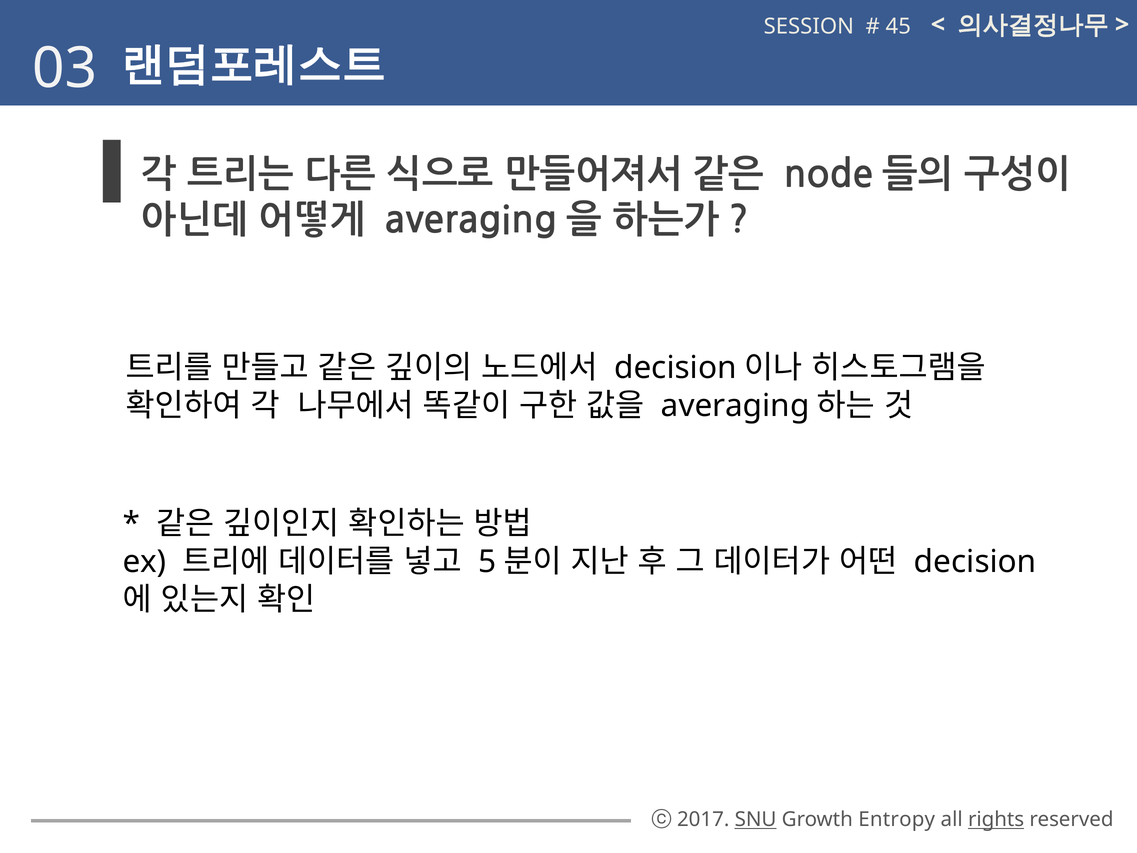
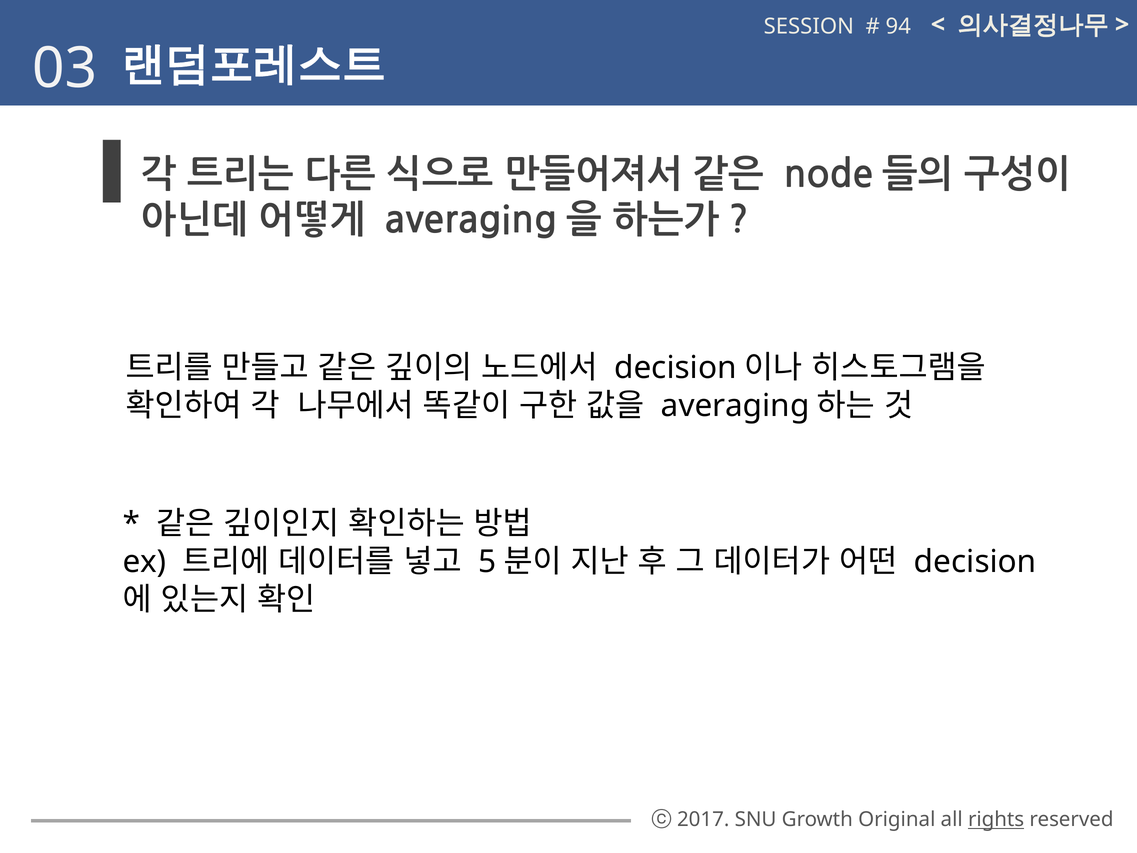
45: 45 -> 94 (898, 26)
SNU underline: present -> none (756, 819)
Entropy: Entropy -> Original (897, 819)
